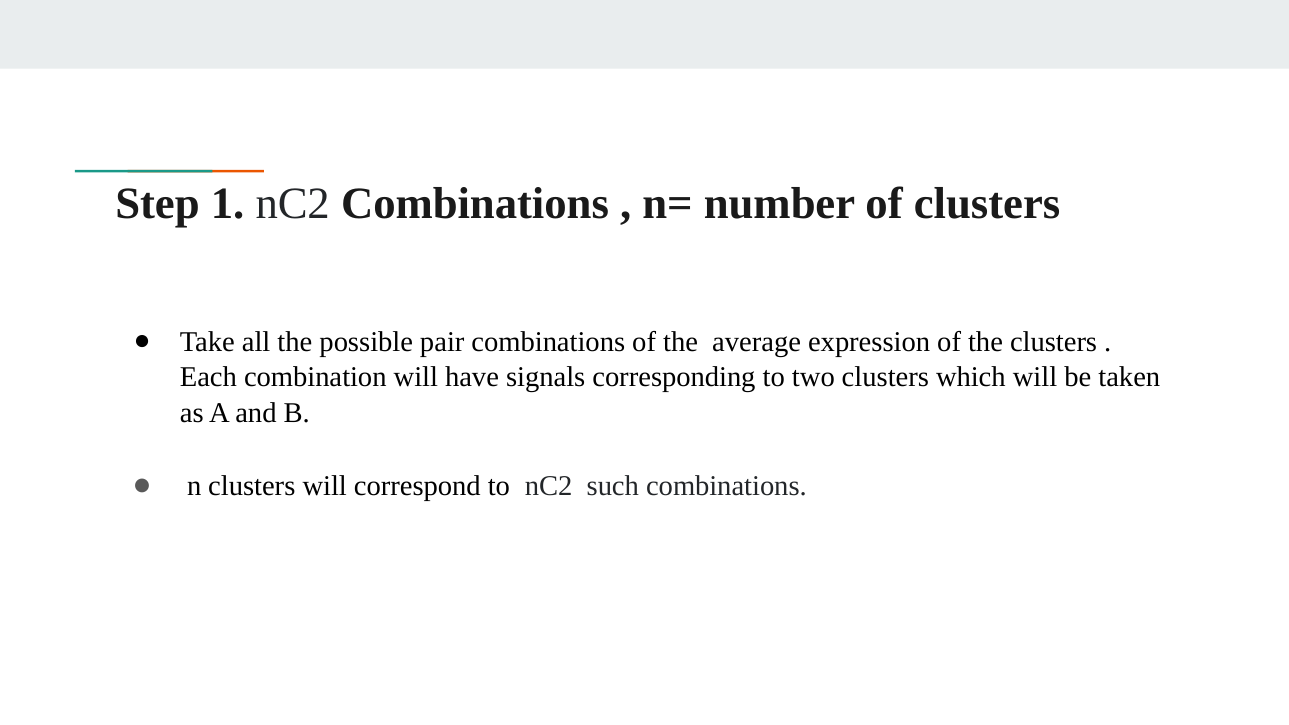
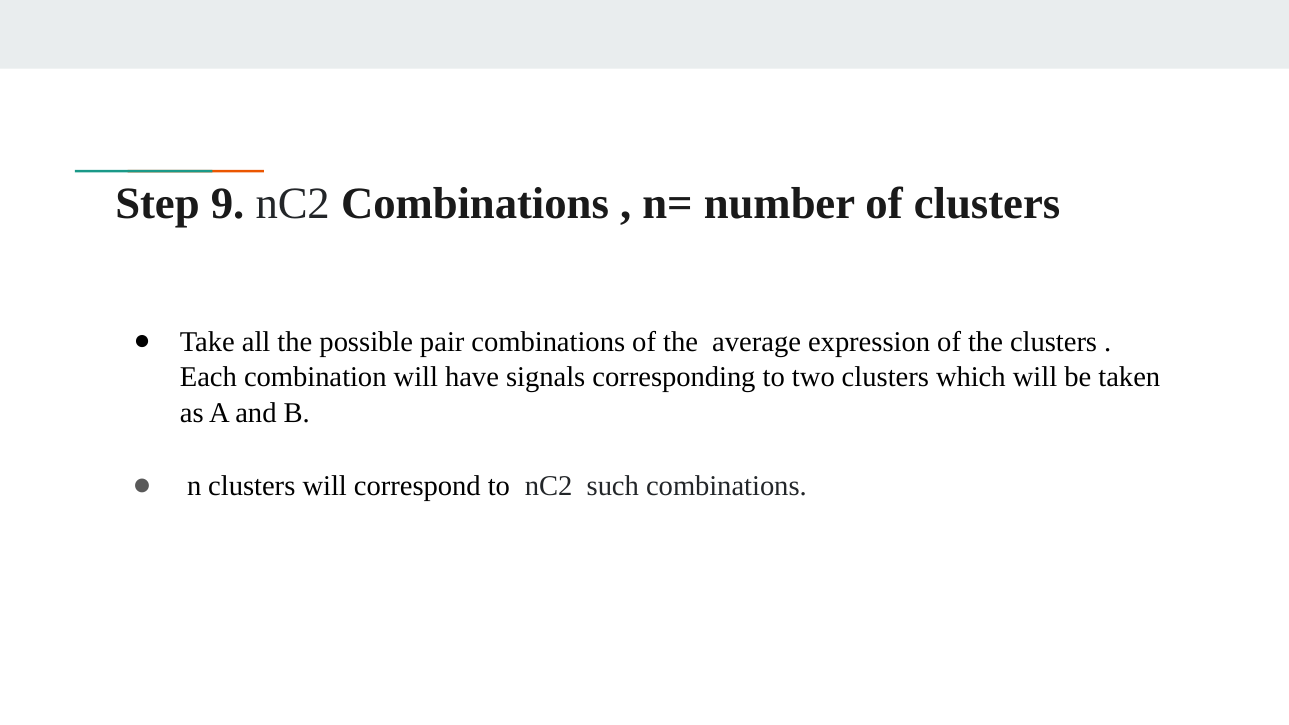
1: 1 -> 9 (228, 204)
